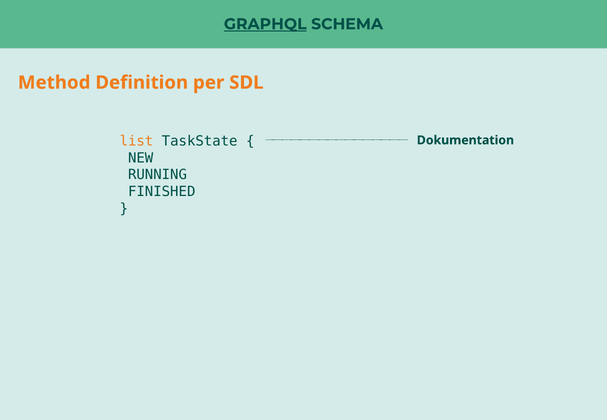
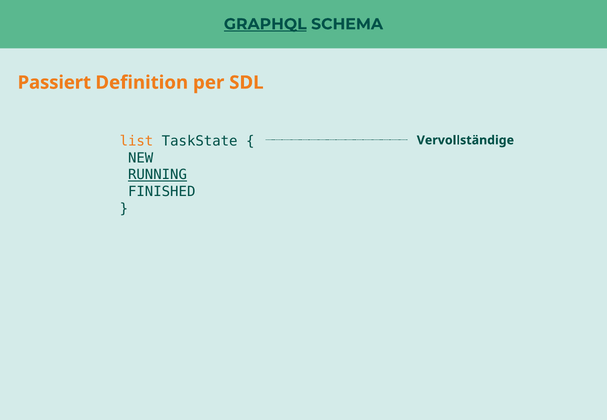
Method: Method -> Passiert (54, 83)
Dokumentation: Dokumentation -> Vervollständige (465, 140)
RUNNING underline: none -> present (158, 175)
